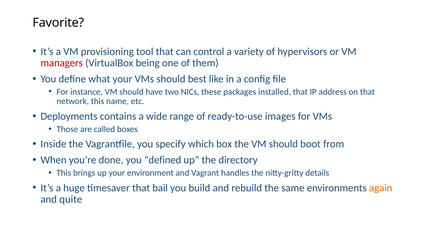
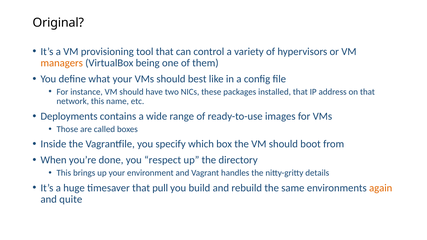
Favorite: Favorite -> Original (58, 23)
managers colour: red -> orange (62, 63)
defined: defined -> respect (163, 160)
bail: bail -> pull (160, 188)
